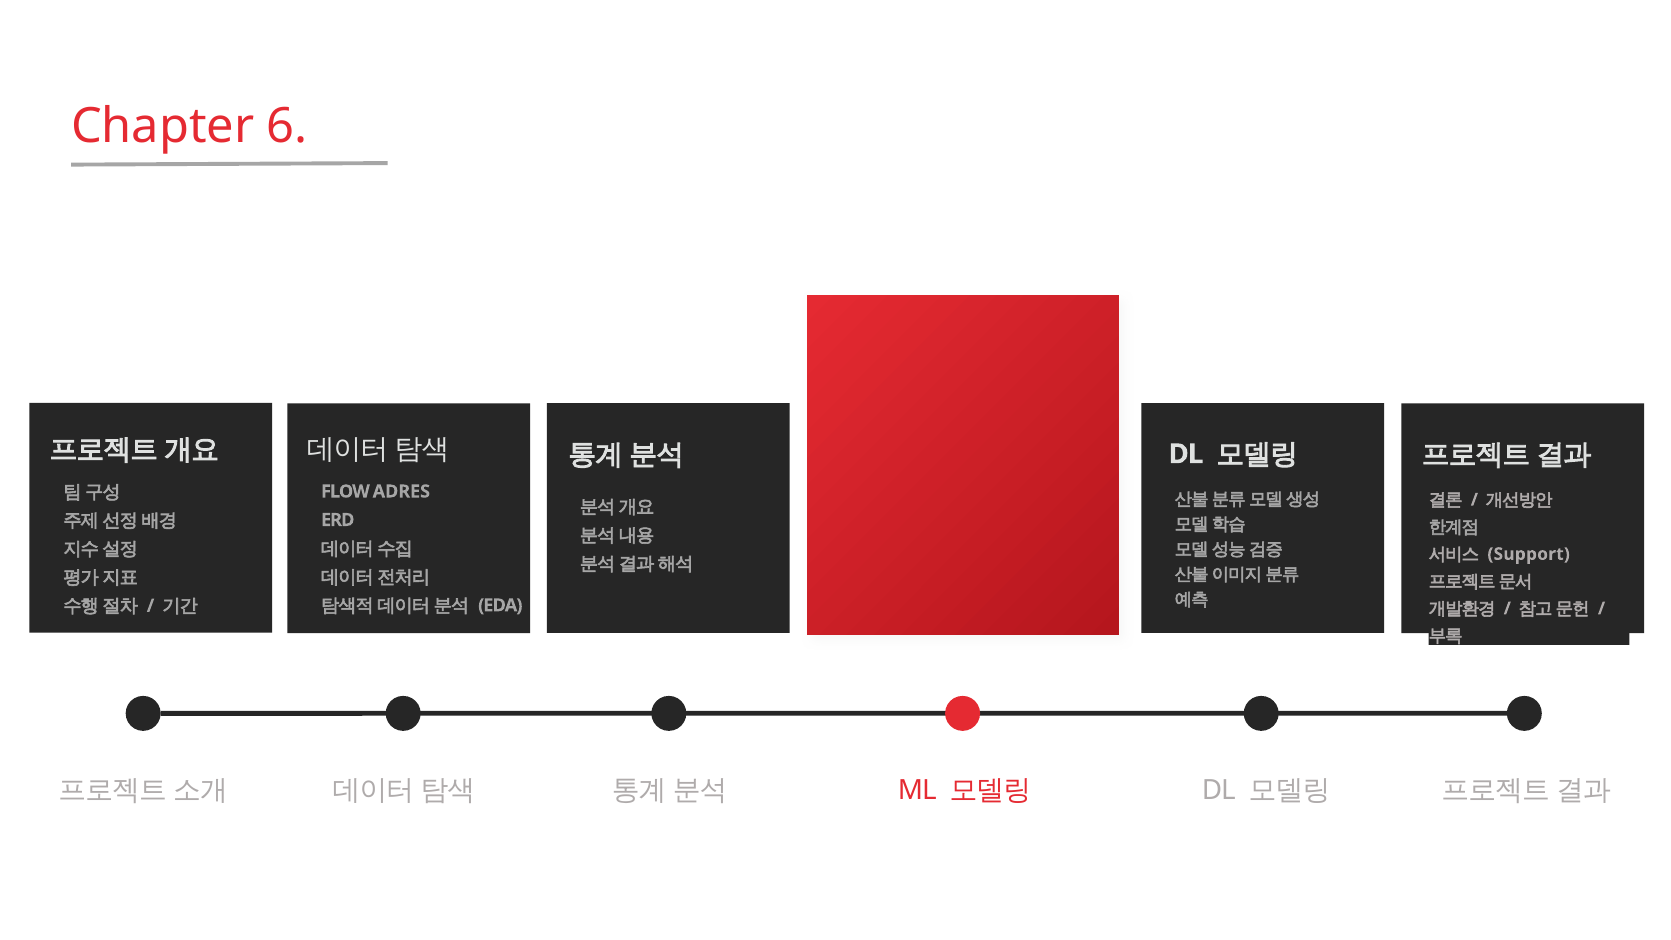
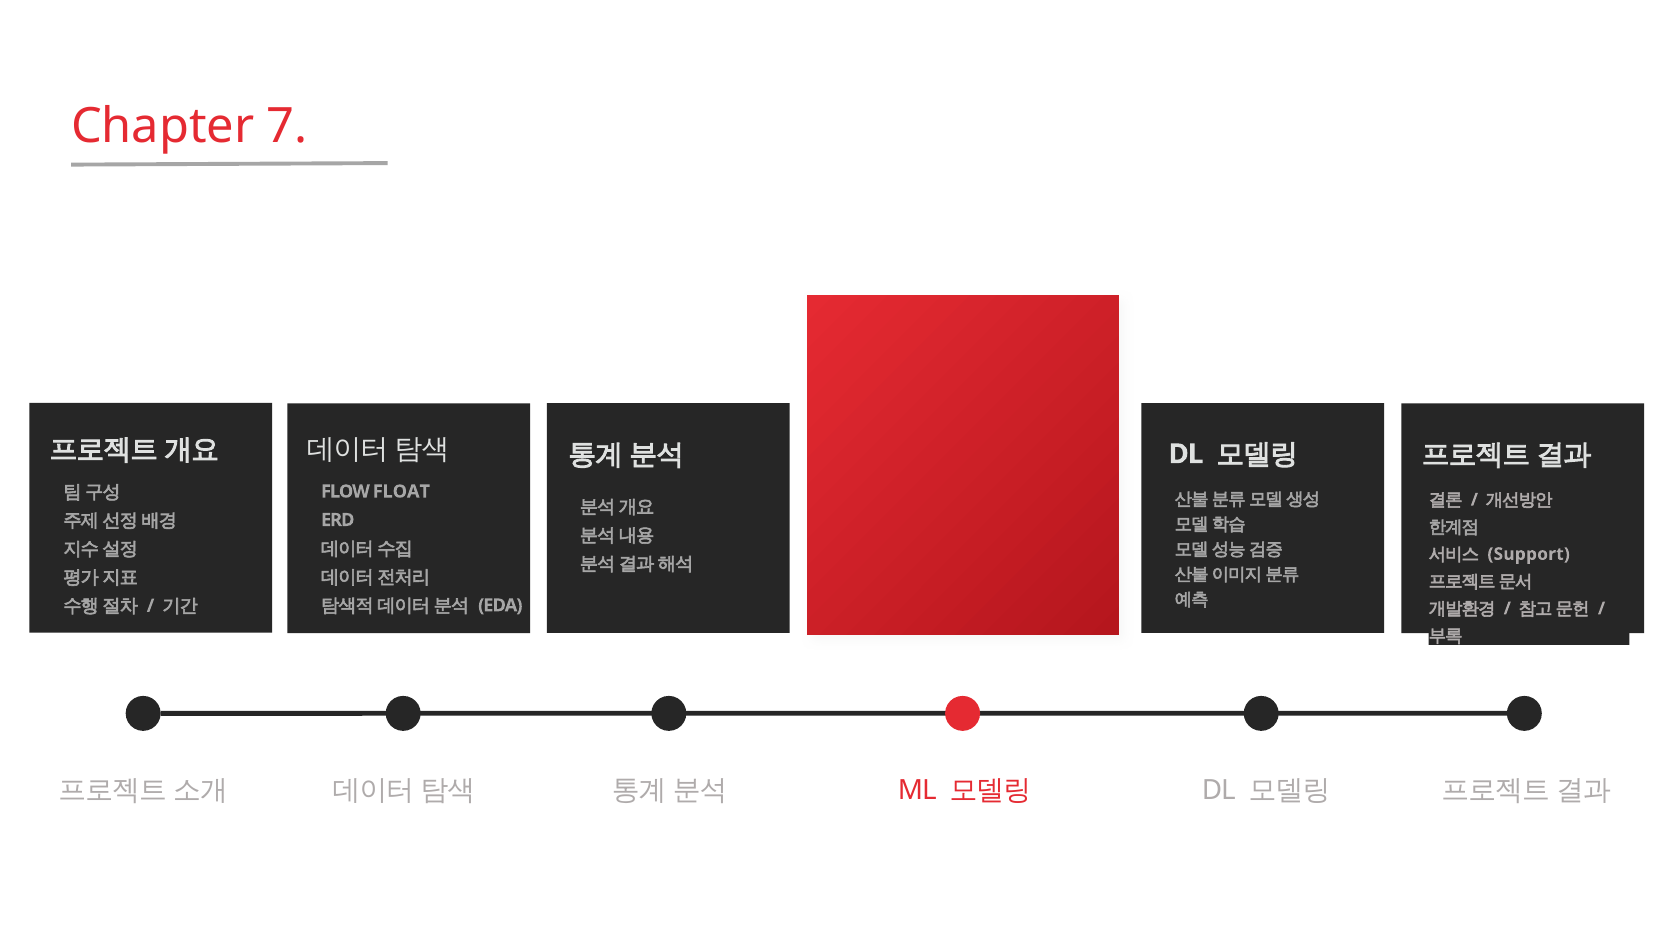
6: 6 -> 7 (287, 127)
ADRES: ADRES -> FLOAT (401, 491)
